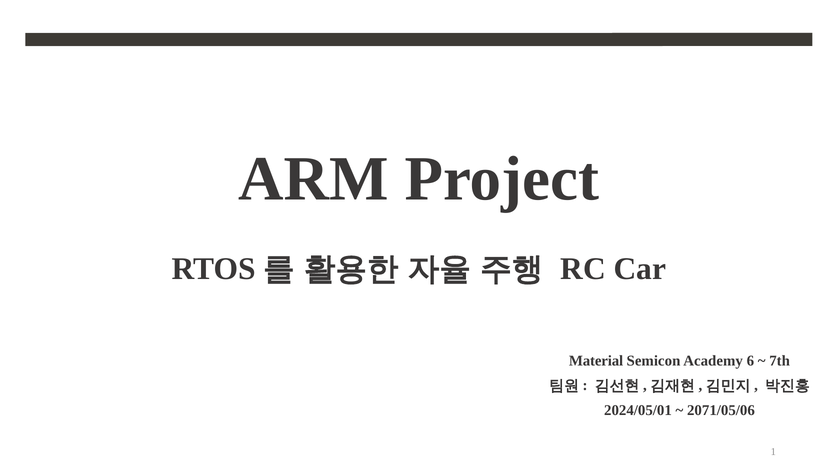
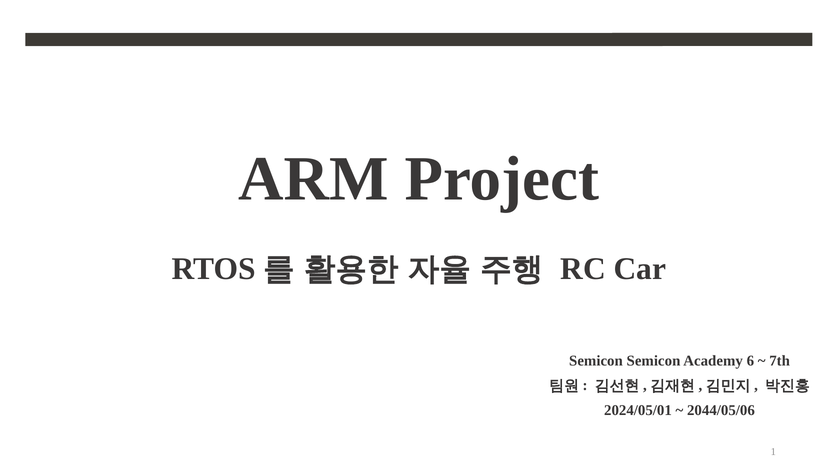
Material: Material -> Semicon (596, 360)
2071/05/06: 2071/05/06 -> 2044/05/06 (721, 410)
